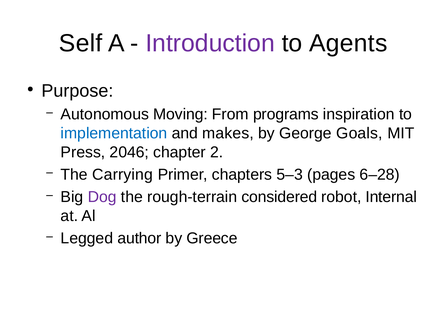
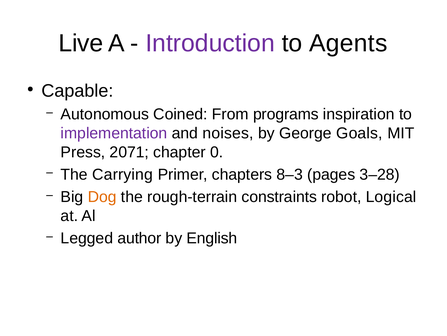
Self: Self -> Live (81, 43)
Purpose: Purpose -> Capable (78, 91)
Moving: Moving -> Coined (180, 114)
implementation colour: blue -> purple (114, 133)
makes: makes -> noises (228, 133)
2046: 2046 -> 2071 (129, 152)
2: 2 -> 0 (217, 152)
5–3: 5–3 -> 8–3 (290, 174)
6–28: 6–28 -> 3–28 (380, 174)
Dog colour: purple -> orange (102, 197)
considered: considered -> constraints (279, 197)
Internal: Internal -> Logical (391, 197)
Greece: Greece -> English (212, 238)
